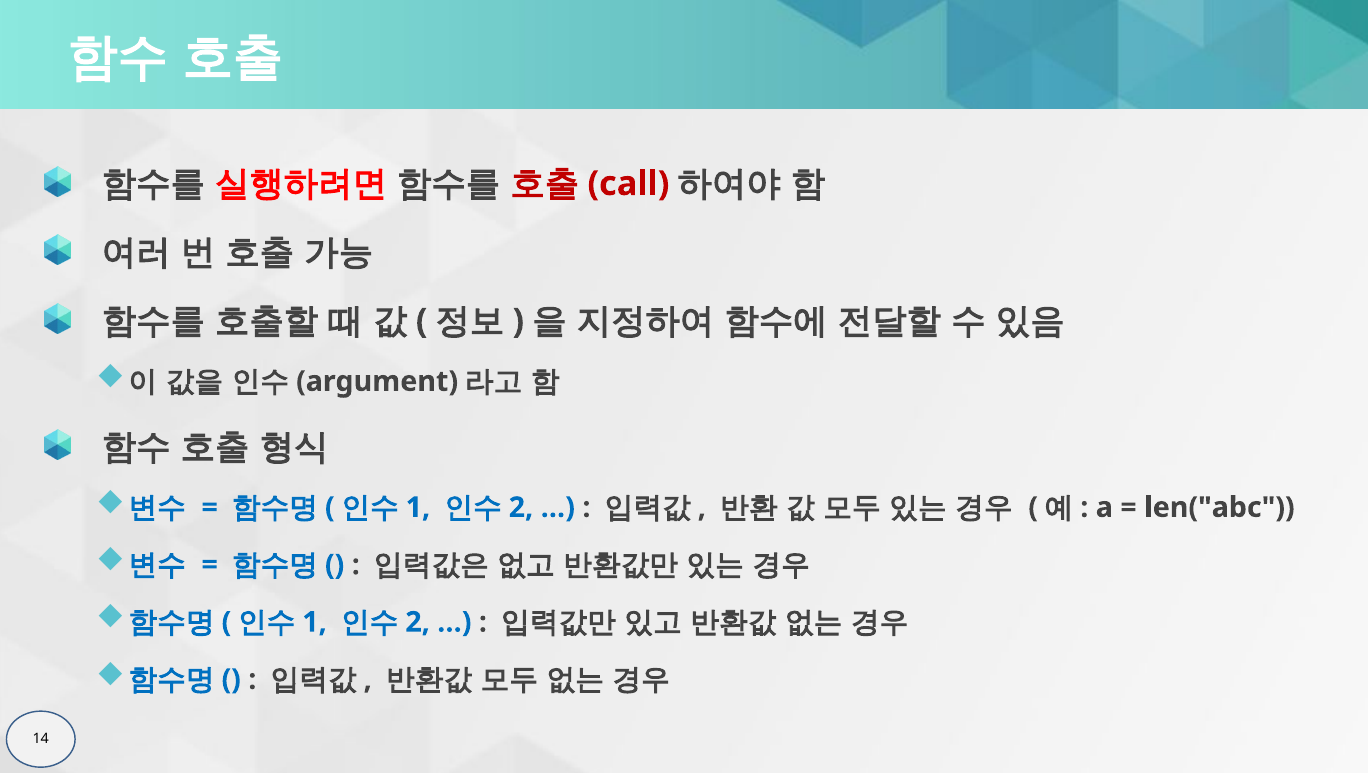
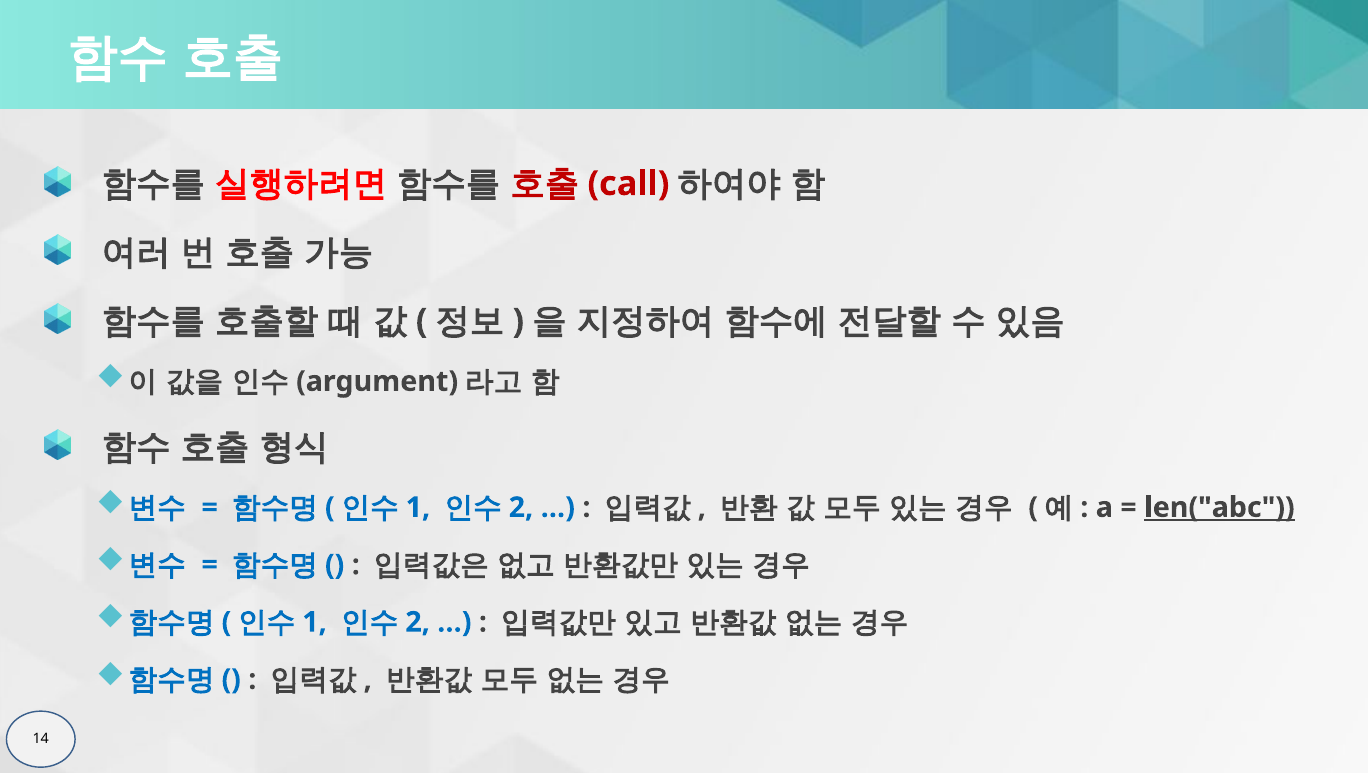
len("abc underline: none -> present (1219, 508)
